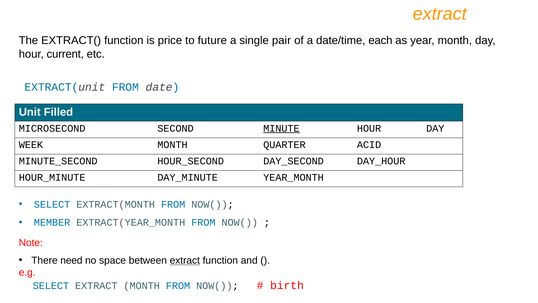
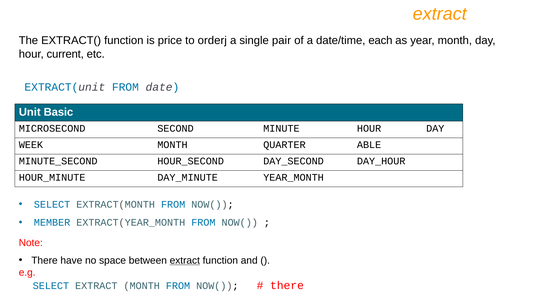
future: future -> orderj (212, 41)
Filled: Filled -> Basic (58, 112)
MINUTE underline: present -> none (281, 128)
ACID: ACID -> ABLE (369, 145)
need: need -> have (71, 260)
birth: birth -> there (287, 285)
